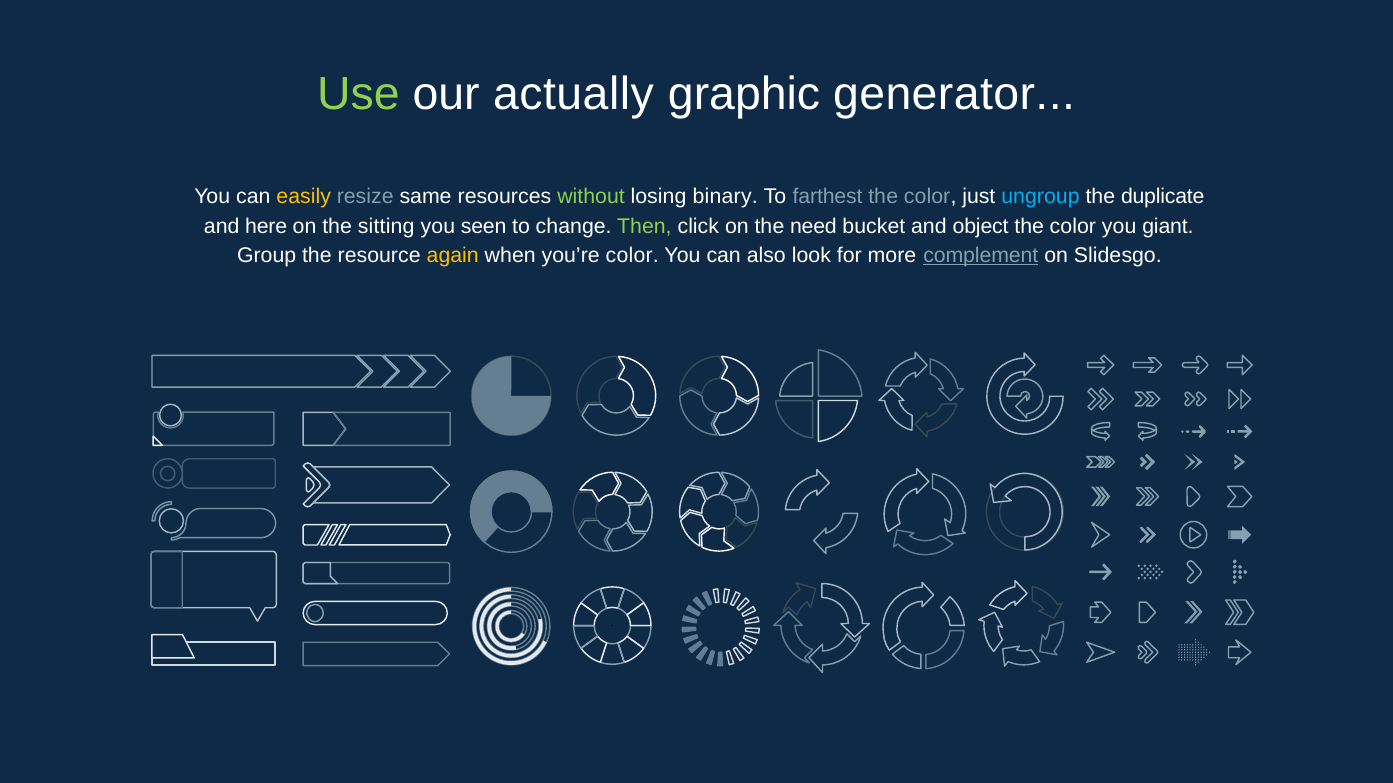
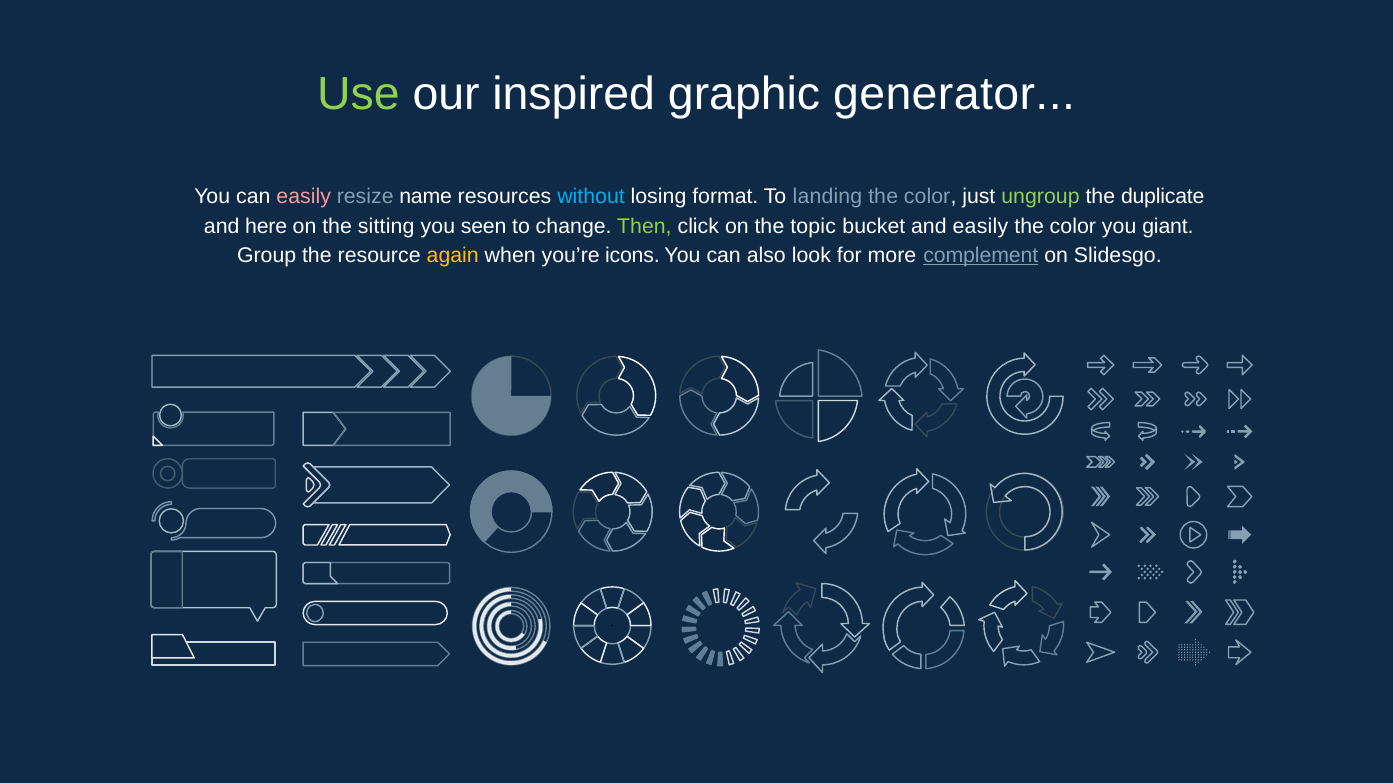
actually: actually -> inspired (574, 94)
easily colour: yellow -> pink (304, 197)
same: same -> name (426, 197)
without colour: light green -> light blue (591, 197)
binary: binary -> format (725, 197)
farthest: farthest -> landing (827, 197)
ungroup colour: light blue -> light green (1040, 197)
need: need -> topic (813, 226)
and object: object -> easily (980, 226)
you’re color: color -> icons (632, 256)
